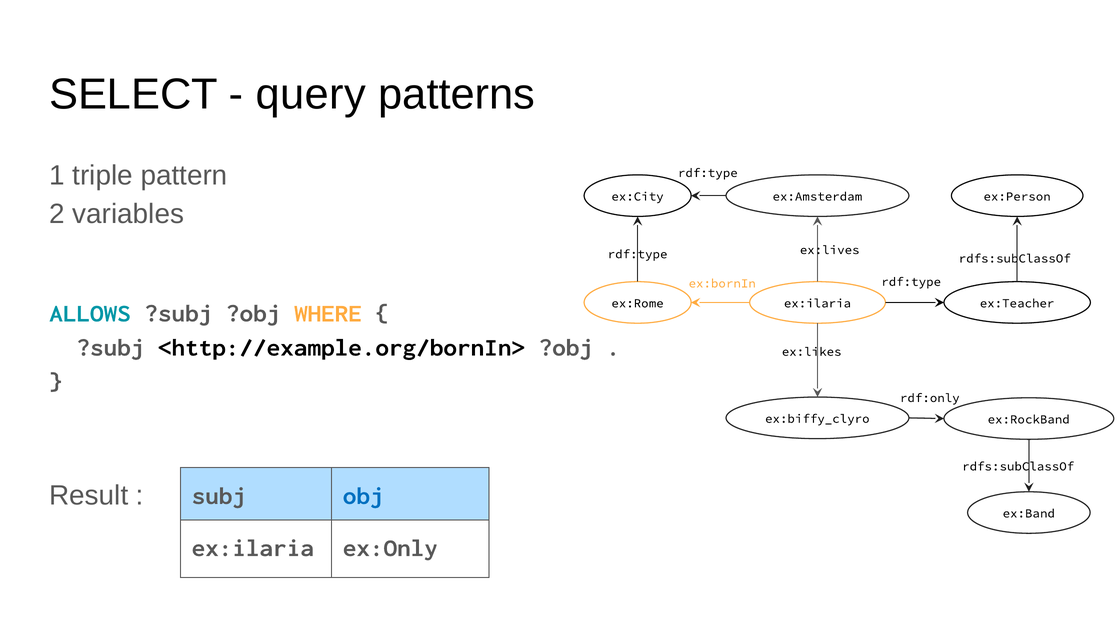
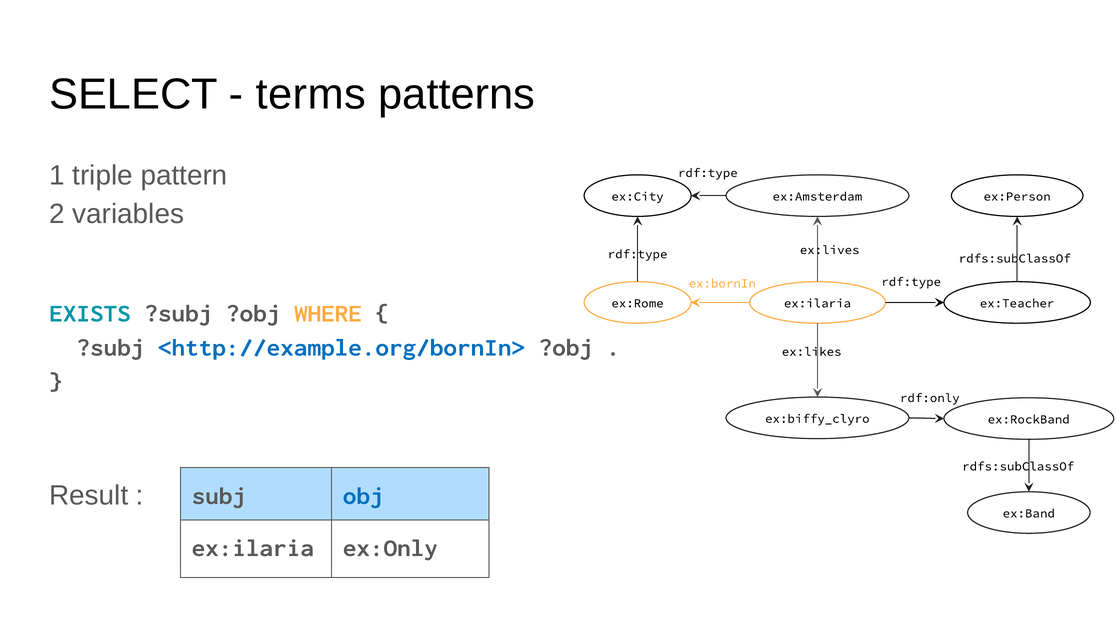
query: query -> terms (311, 95)
ALLOWS: ALLOWS -> EXISTS (90, 313)
<http://example.org/bornIn> colour: black -> blue (341, 348)
